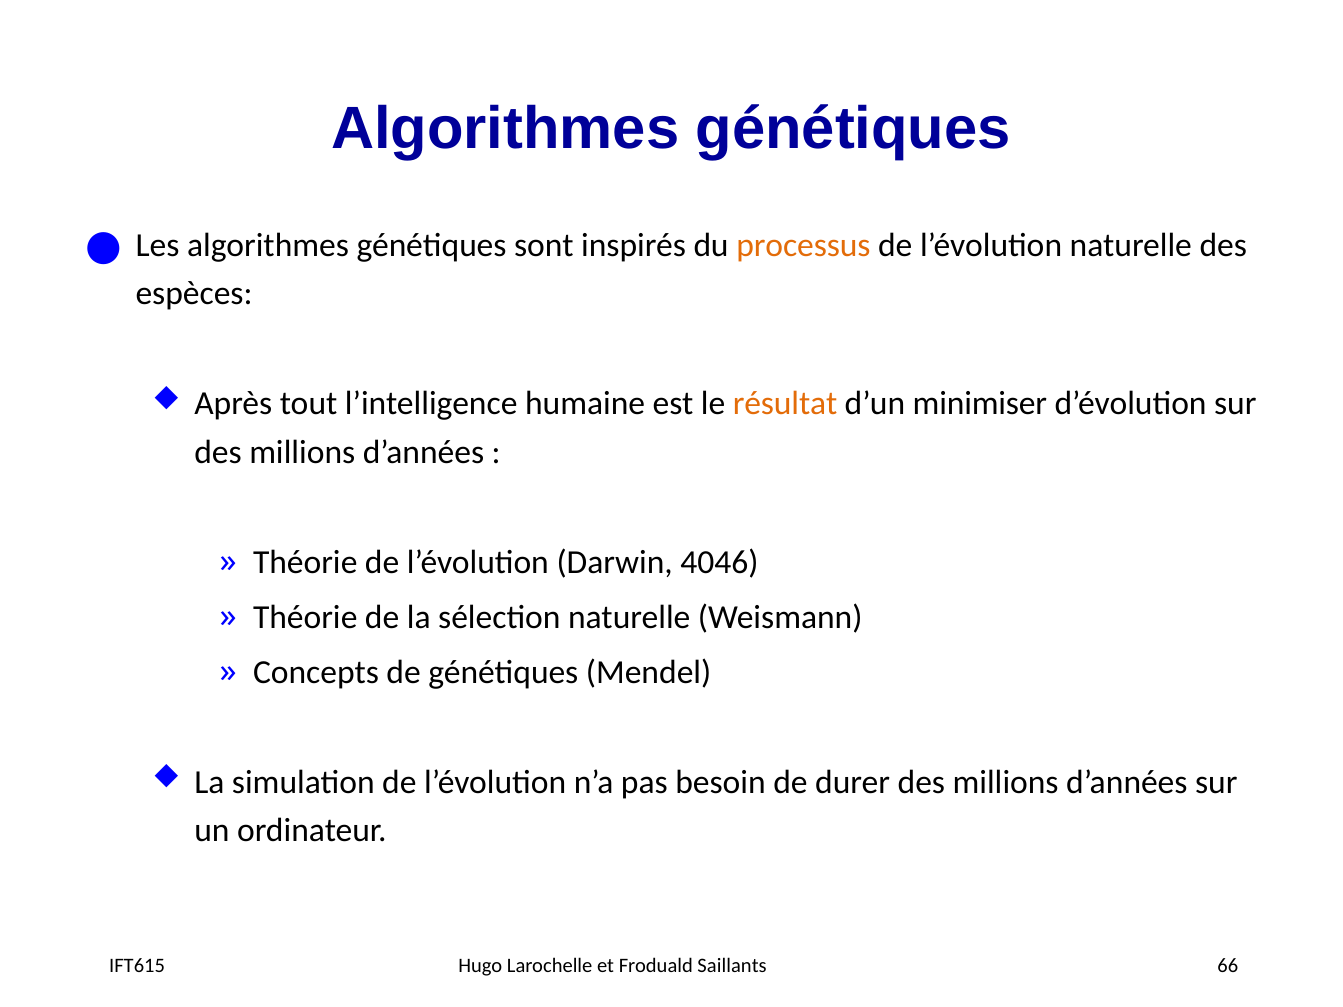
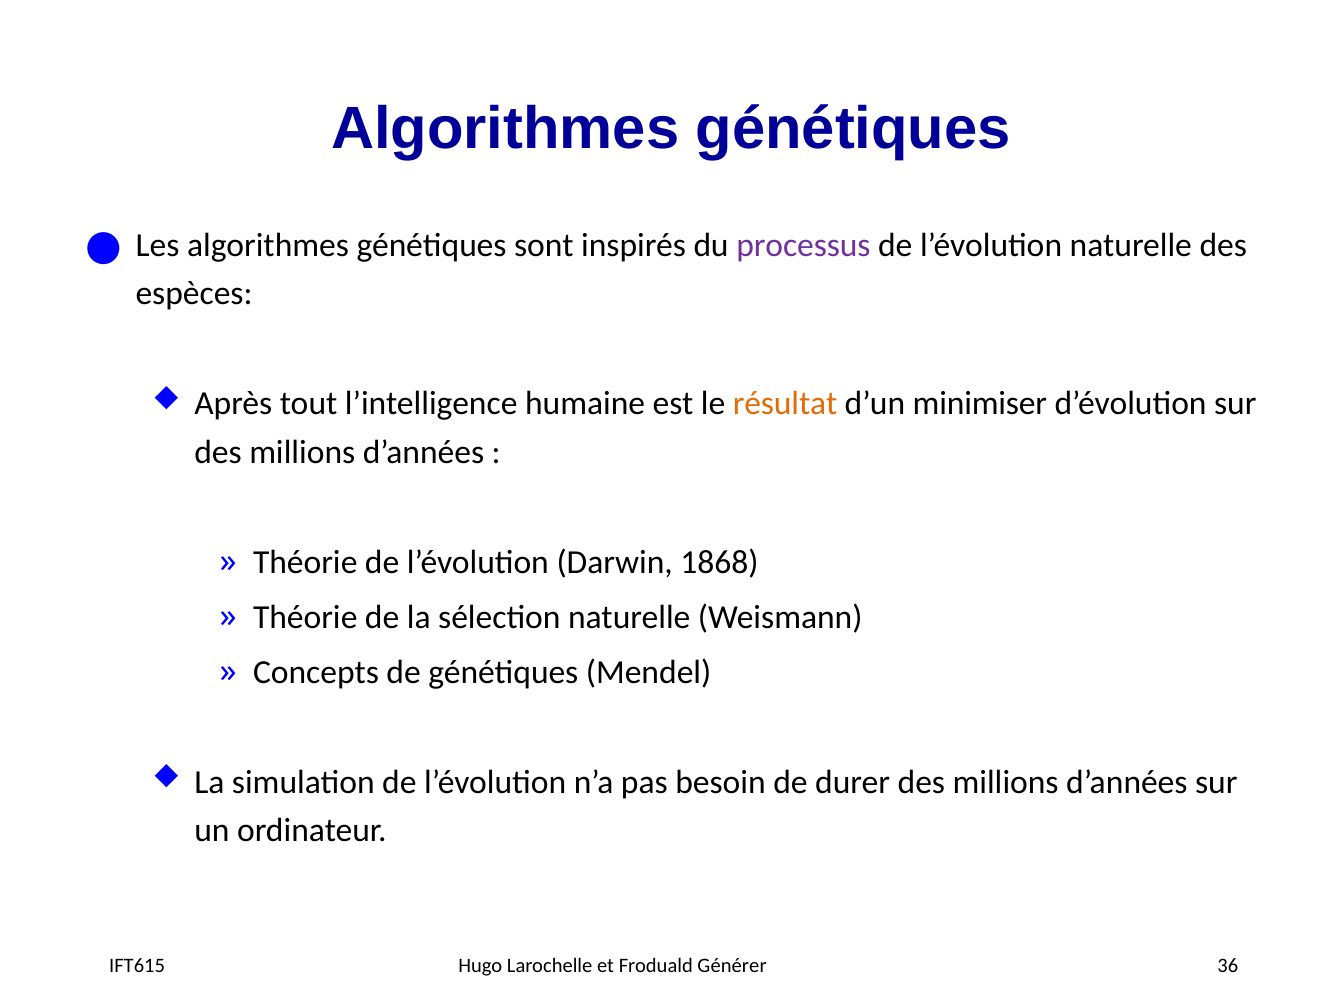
processus colour: orange -> purple (803, 245)
4046: 4046 -> 1868 (719, 562)
Saillants: Saillants -> Générer (732, 966)
66: 66 -> 36 (1228, 966)
